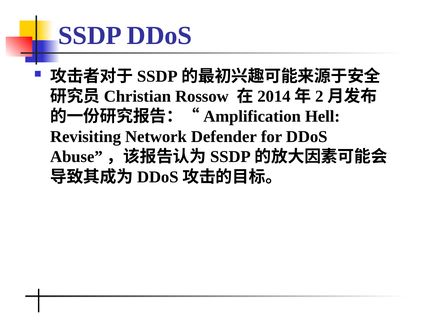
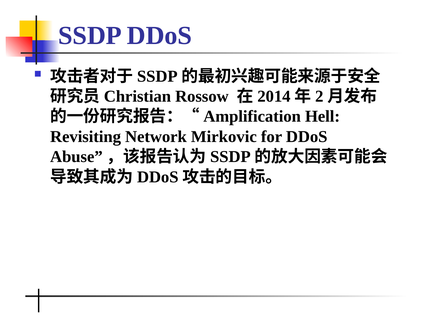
Defender: Defender -> Mirkovic (224, 137)
